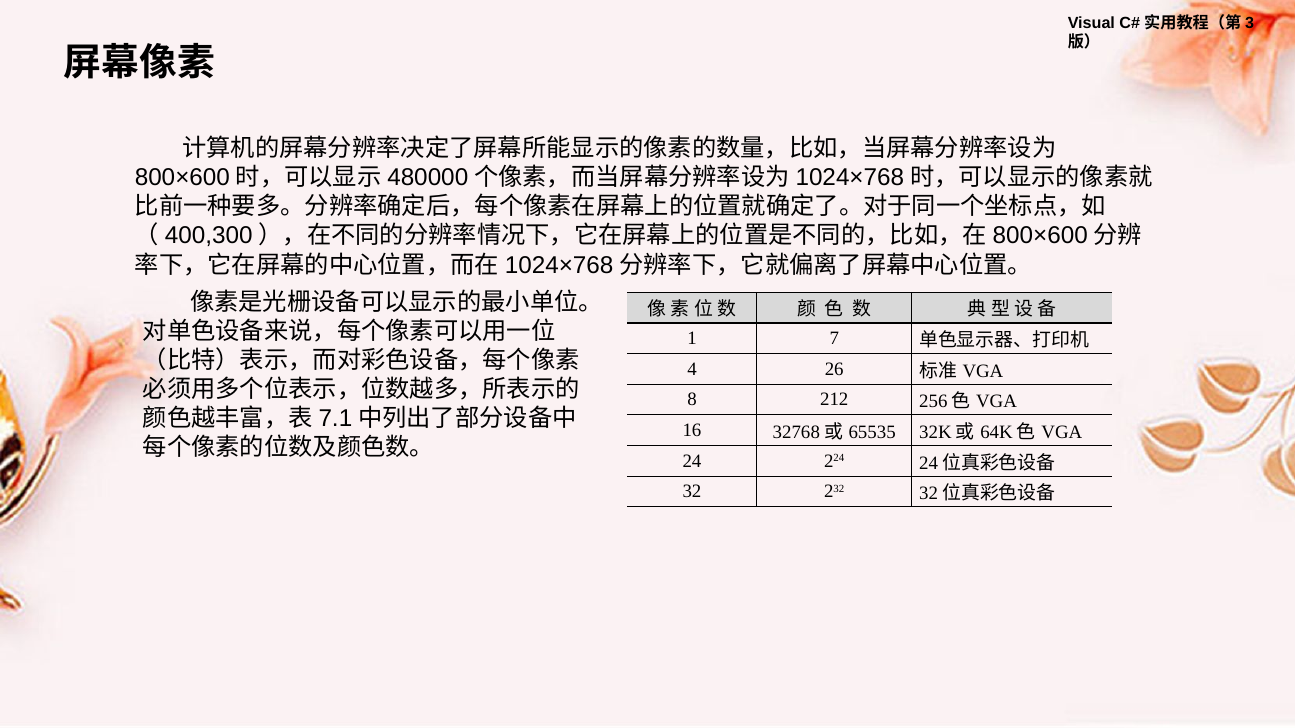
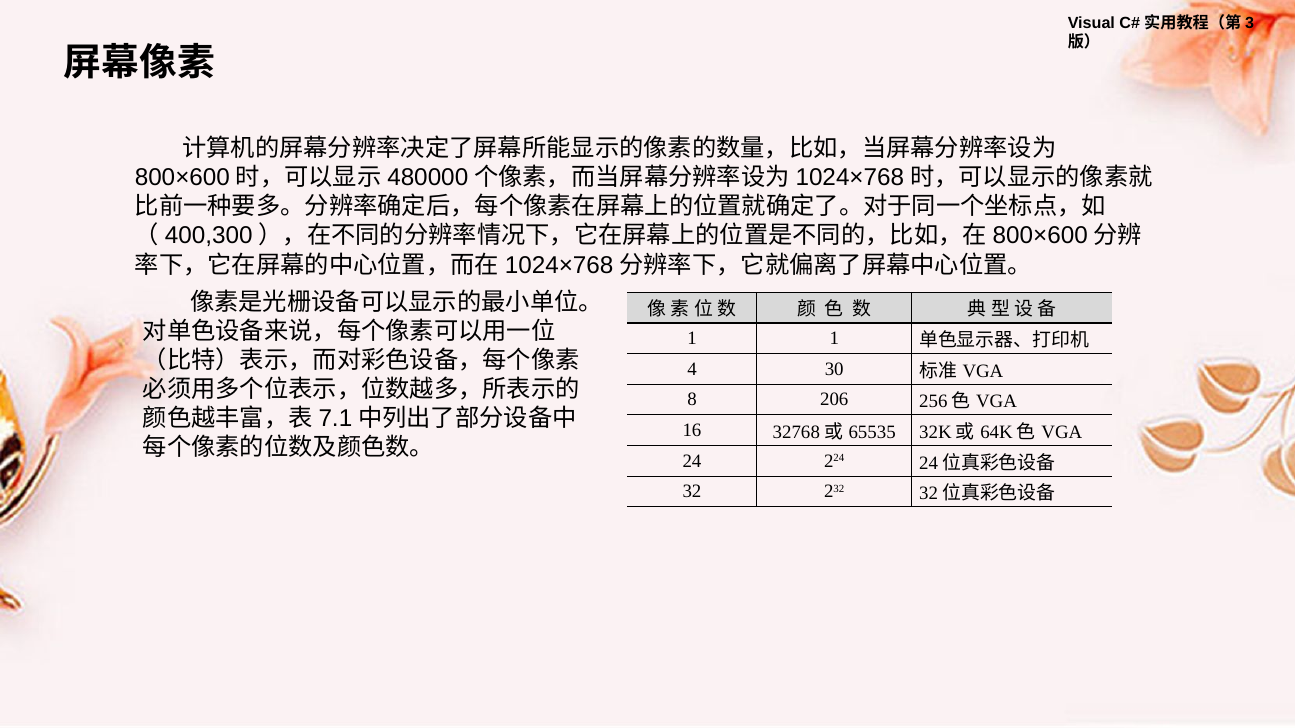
1 7: 7 -> 1 (834, 339)
26: 26 -> 30 (834, 369)
212: 212 -> 206 (834, 400)
